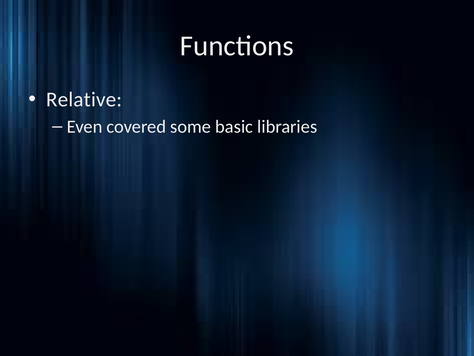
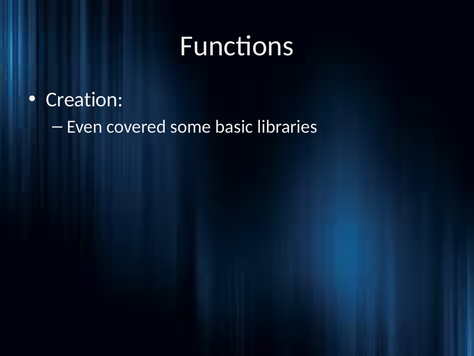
Relative: Relative -> Creation (84, 99)
